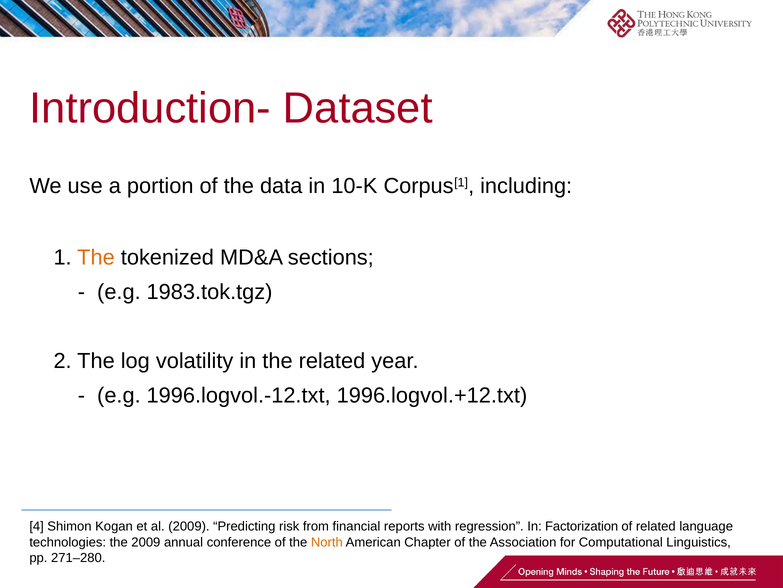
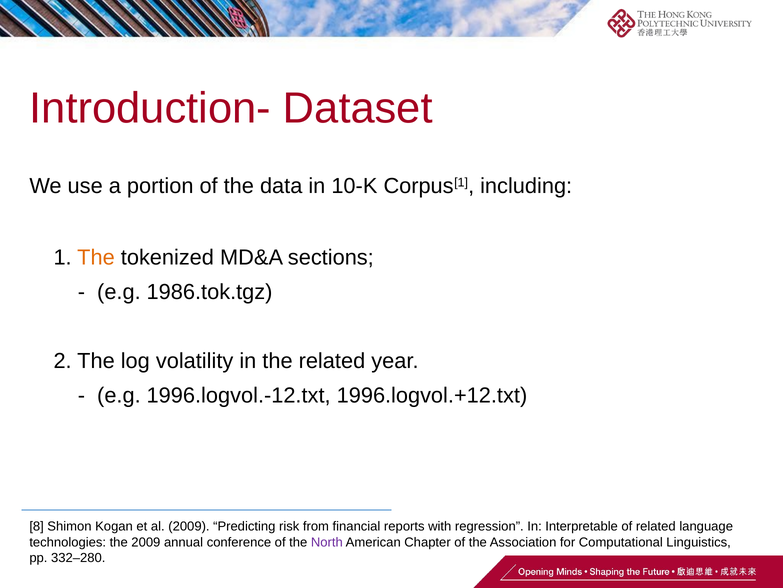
1983.tok.tgz: 1983.tok.tgz -> 1986.tok.tgz (210, 292)
4: 4 -> 8 (37, 526)
Factorization: Factorization -> Interpretable (582, 526)
North colour: orange -> purple (327, 542)
271–280: 271–280 -> 332–280 (78, 557)
